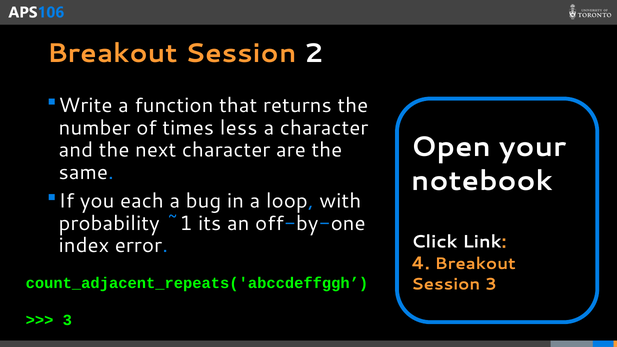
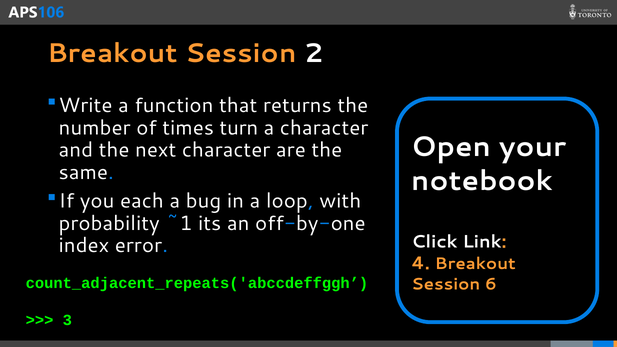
less: less -> turn (239, 128)
Session 3: 3 -> 6 (491, 284)
